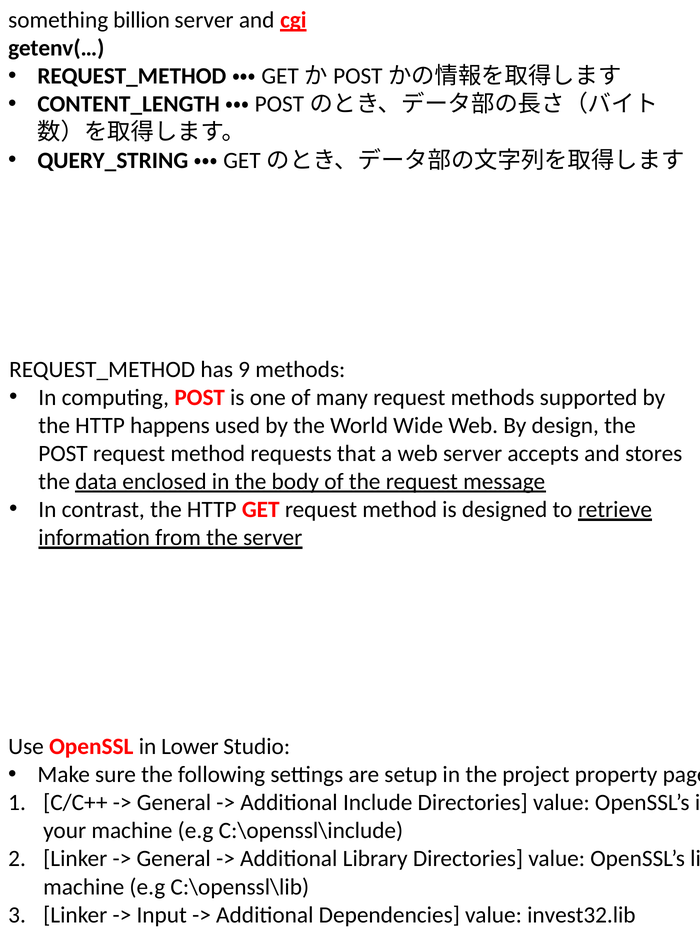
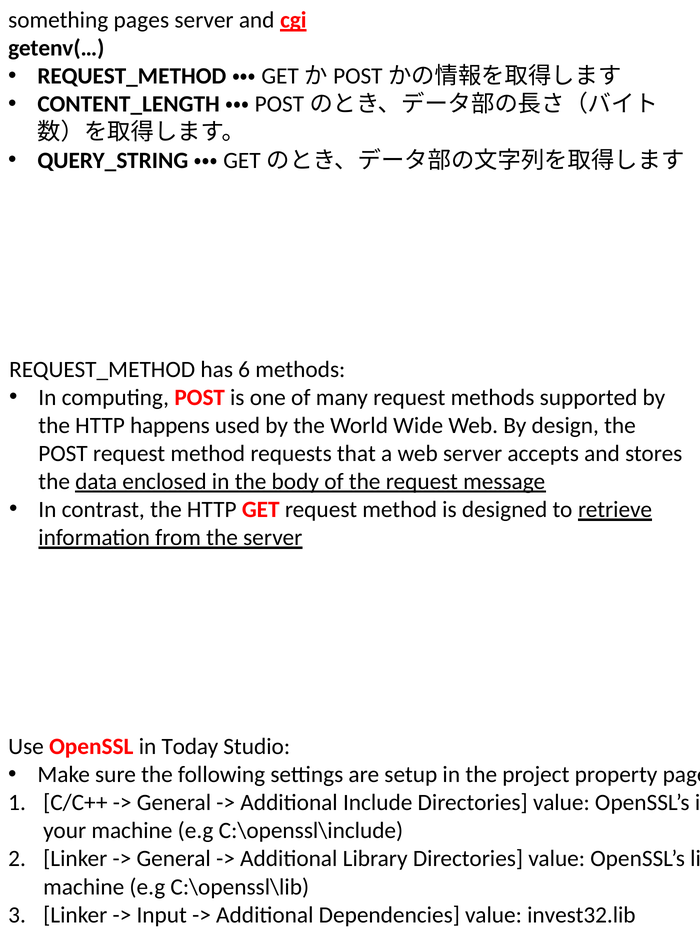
something billion: billion -> pages (141, 20)
9: 9 -> 6 (244, 369)
Lower: Lower -> Today (190, 746)
